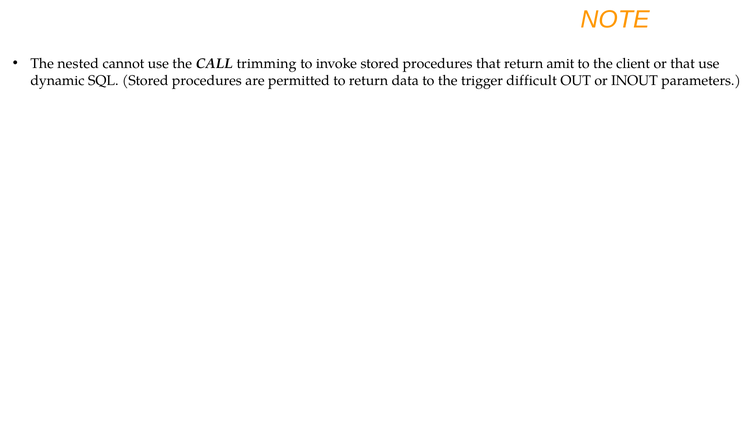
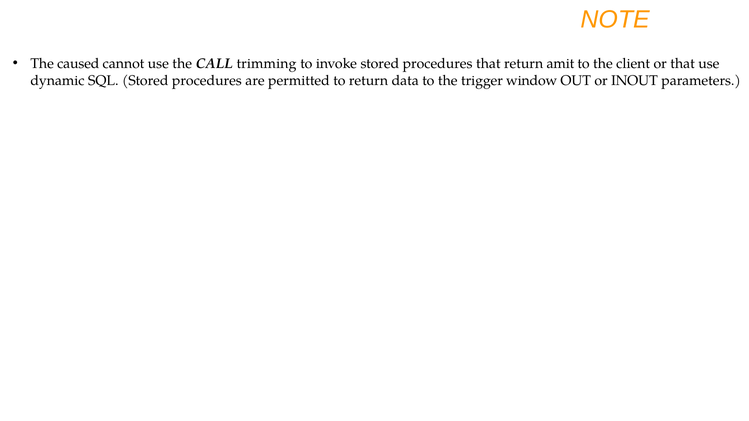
nested: nested -> caused (78, 64)
difficult: difficult -> window (532, 80)
